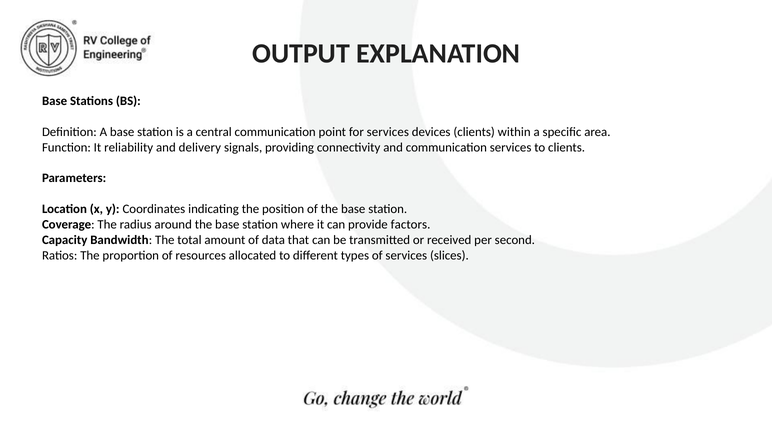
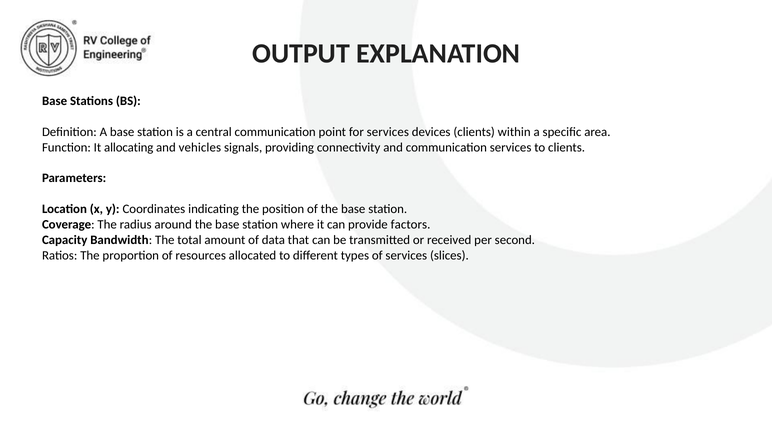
reliability: reliability -> allocating (129, 147)
delivery: delivery -> vehicles (200, 147)
